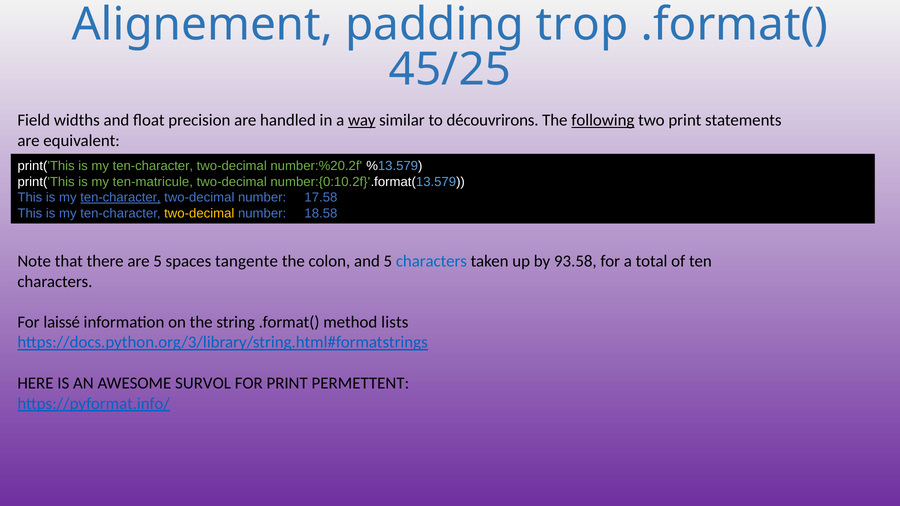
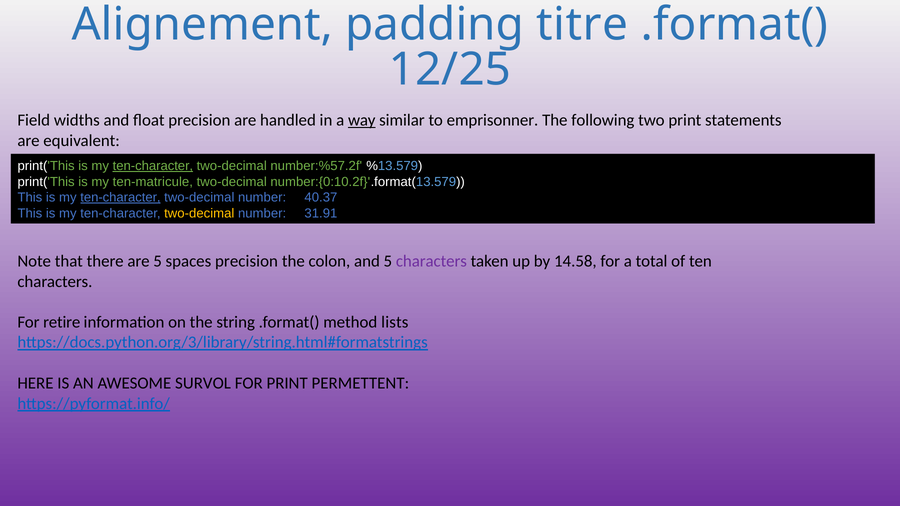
trop: trop -> titre (582, 25)
45/25: 45/25 -> 12/25 (450, 69)
découvrirons: découvrirons -> emprisonner (493, 120)
following underline: present -> none (603, 120)
ten-character underline: none -> present (153, 166)
number:%20.2f: number:%20.2f -> number:%57.2f (316, 166)
17.58: 17.58 -> 40.37 (321, 198)
18.58: 18.58 -> 31.91 (321, 213)
spaces tangente: tangente -> precision (246, 262)
characters colour: blue -> purple (431, 262)
93.58: 93.58 -> 14.58 (575, 262)
laissé: laissé -> retire (62, 322)
